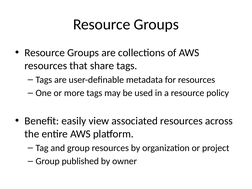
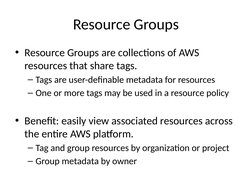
Group published: published -> metadata (80, 161)
